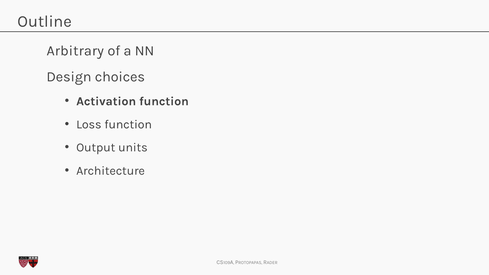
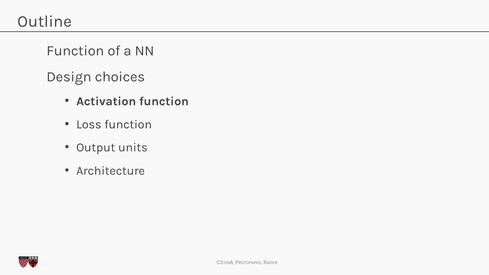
Arbitrary: Arbitrary -> Function (75, 51)
